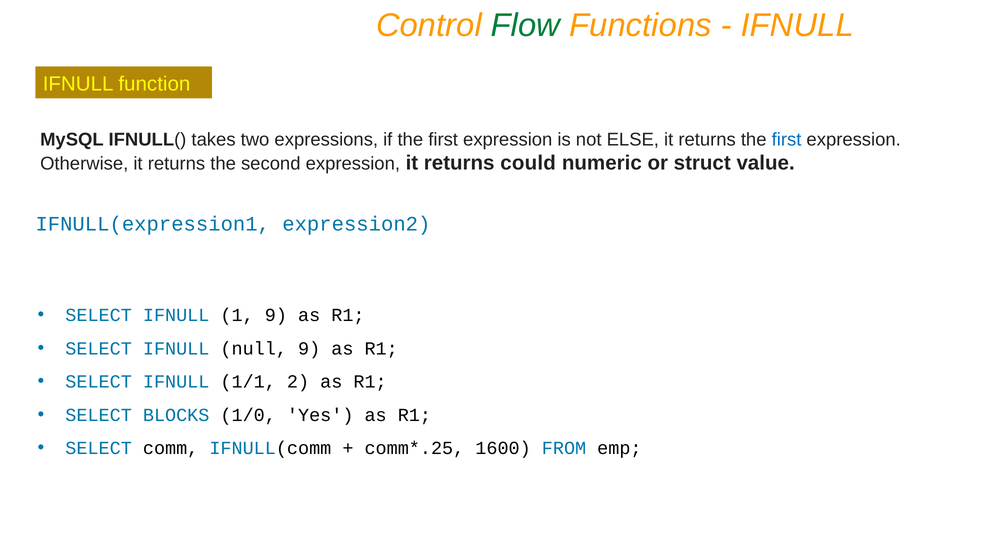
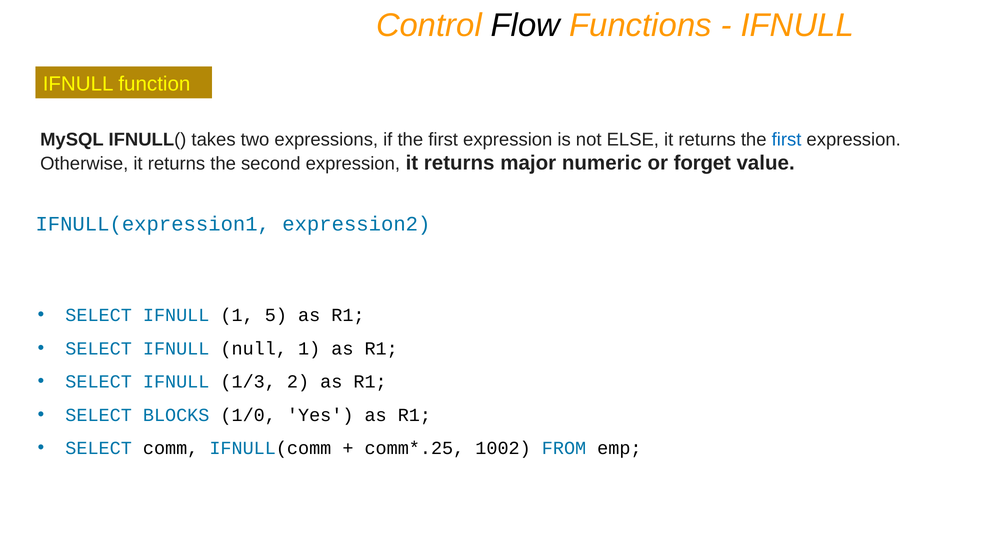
Flow colour: green -> black (526, 26)
could: could -> major (528, 163)
struct: struct -> forget (702, 163)
1 9: 9 -> 5 (276, 315)
null 9: 9 -> 1 (309, 349)
1/1: 1/1 -> 1/3 (248, 382)
1600: 1600 -> 1002 (503, 448)
